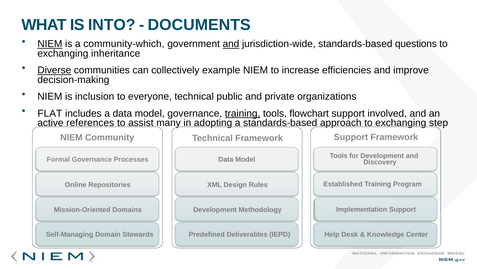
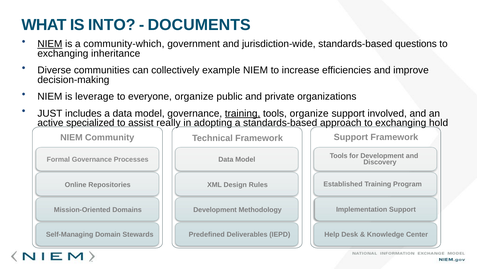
and underline: present -> none (231, 44)
Diverse underline: present -> none (54, 70)
inclusion: inclusion -> leverage (95, 96)
everyone technical: technical -> organize (194, 96)
FLAT: FLAT -> JUST (50, 113)
tools flowchart: flowchart -> organize (309, 113)
references: references -> specialized (90, 123)
many: many -> really (168, 123)
step: step -> hold (439, 123)
